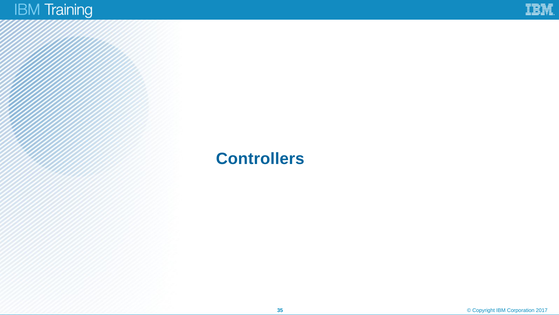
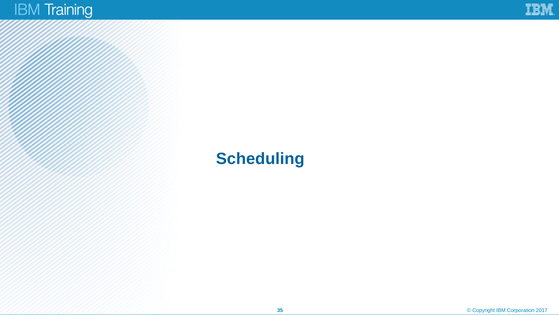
Controllers: Controllers -> Scheduling (260, 158)
